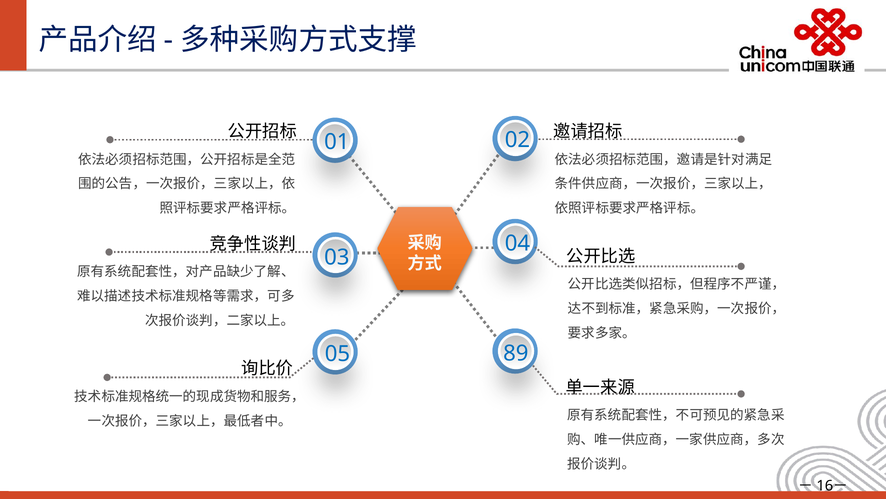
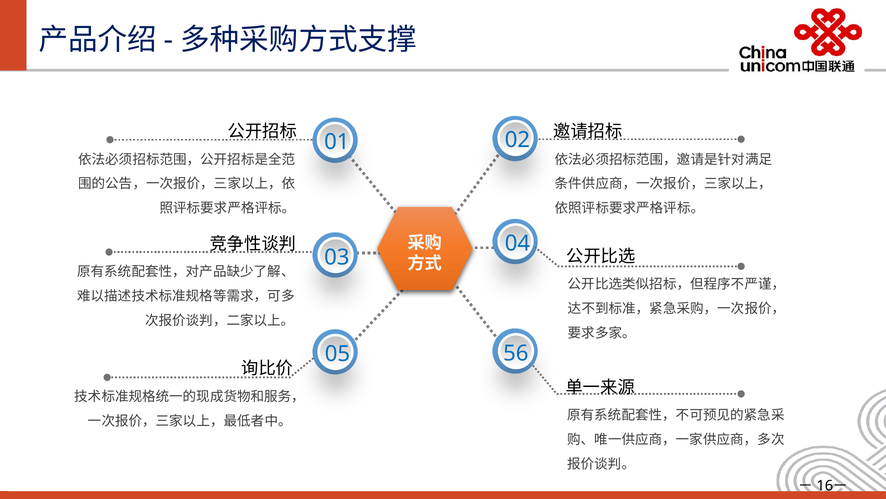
89: 89 -> 56 (516, 353)
